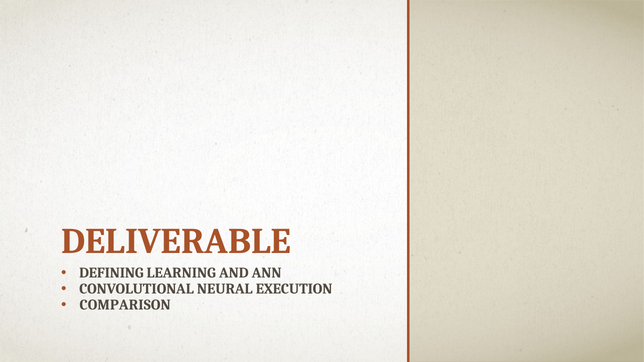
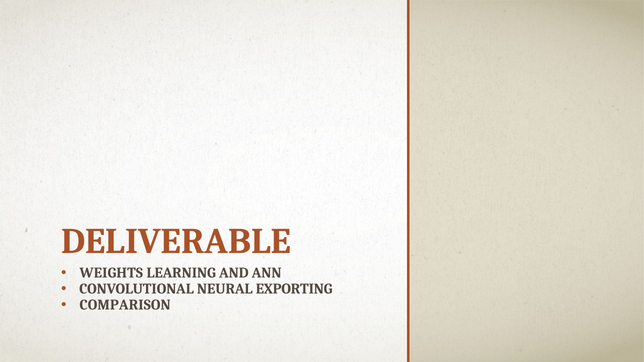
DEFINING: DEFINING -> WEIGHTS (111, 273)
EXECUTION: EXECUTION -> EXPORTING (294, 289)
